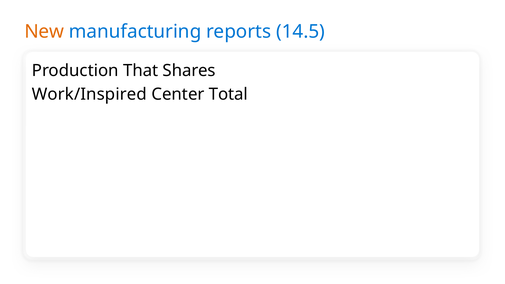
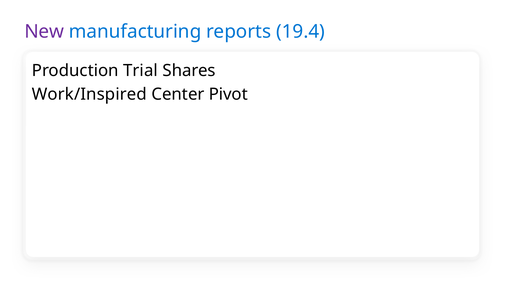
New colour: orange -> purple (44, 32)
14.5: 14.5 -> 19.4 (301, 32)
That: That -> Trial (141, 71)
Total: Total -> Pivot (228, 94)
